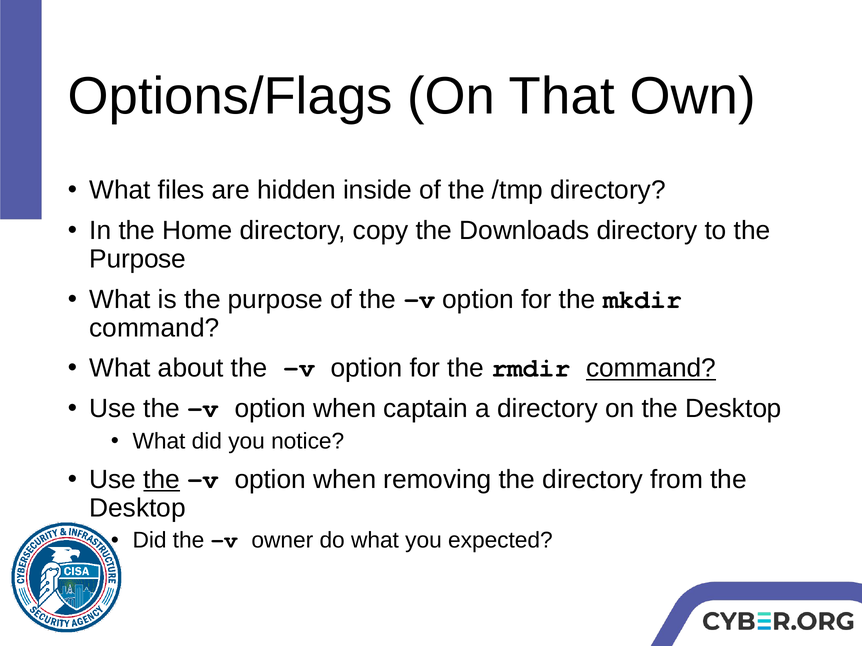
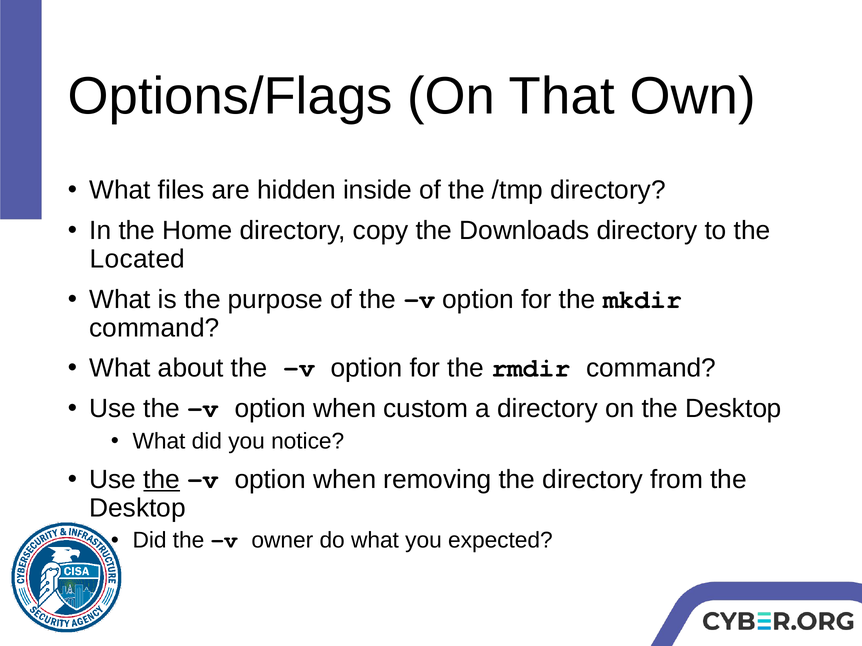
Purpose: Purpose -> Located (137, 259)
command underline: present -> none (651, 369)
captain: captain -> custom (426, 409)
